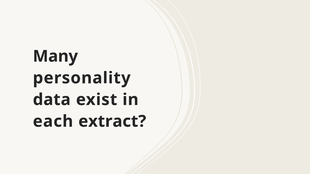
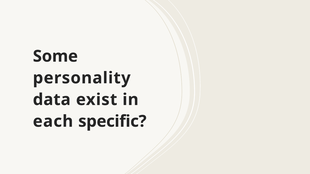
Many: Many -> Some (55, 56)
extract: extract -> specific (112, 122)
